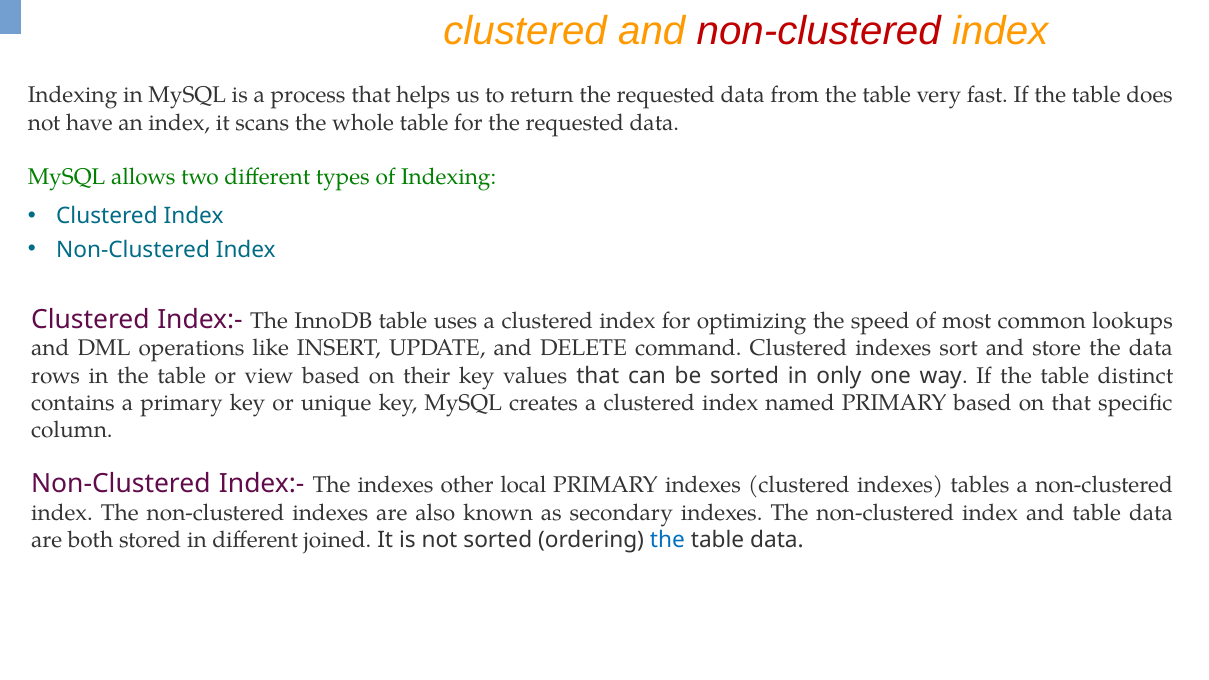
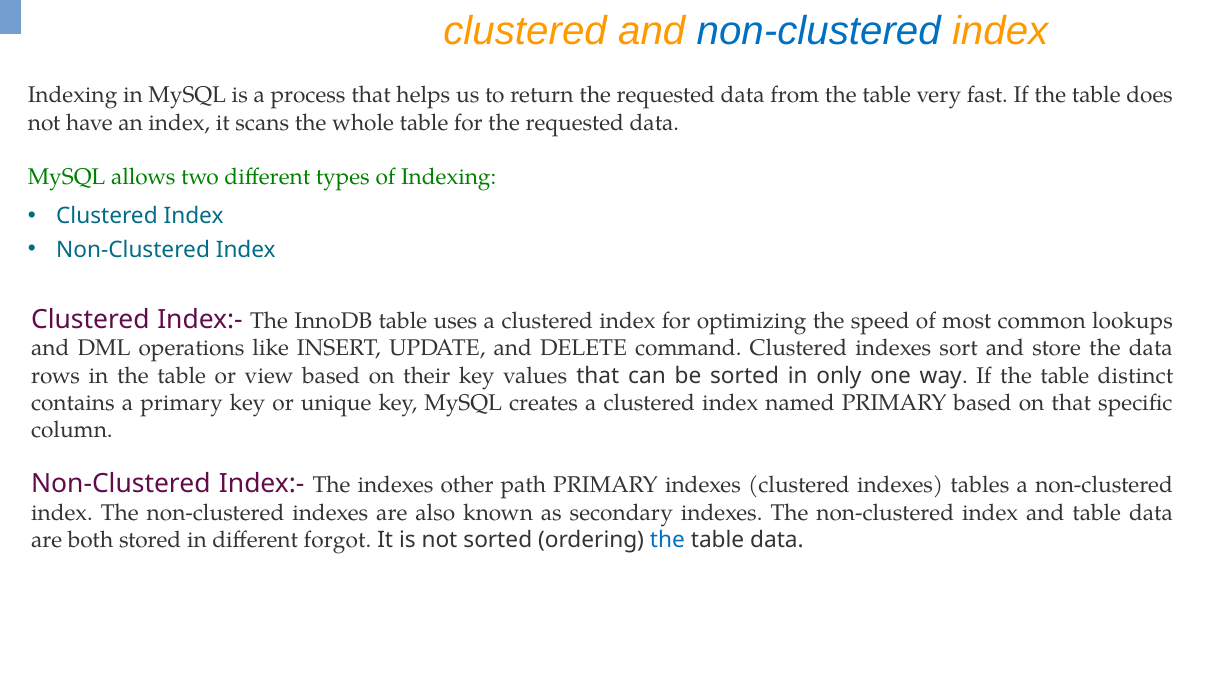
non-clustered colour: red -> blue (819, 31)
local: local -> path (523, 485)
joined: joined -> forgot (337, 540)
